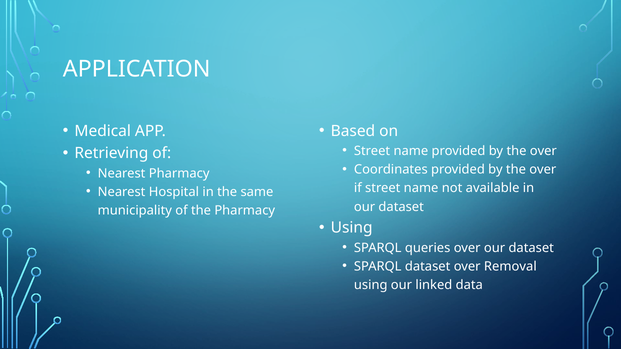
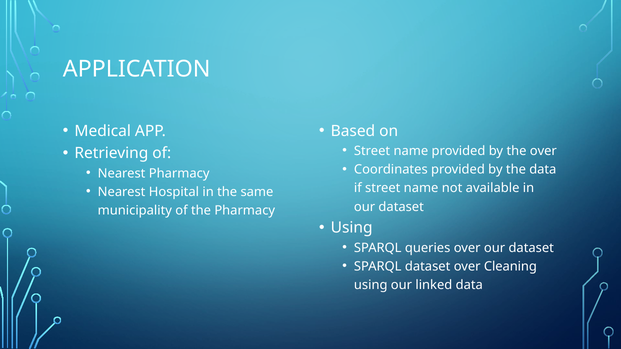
over: over -> data (543, 170)
Removal: Removal -> Cleaning (510, 267)
